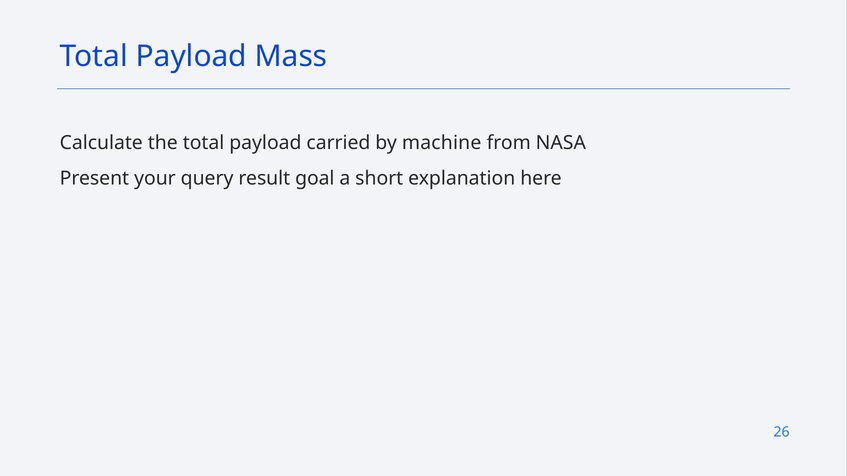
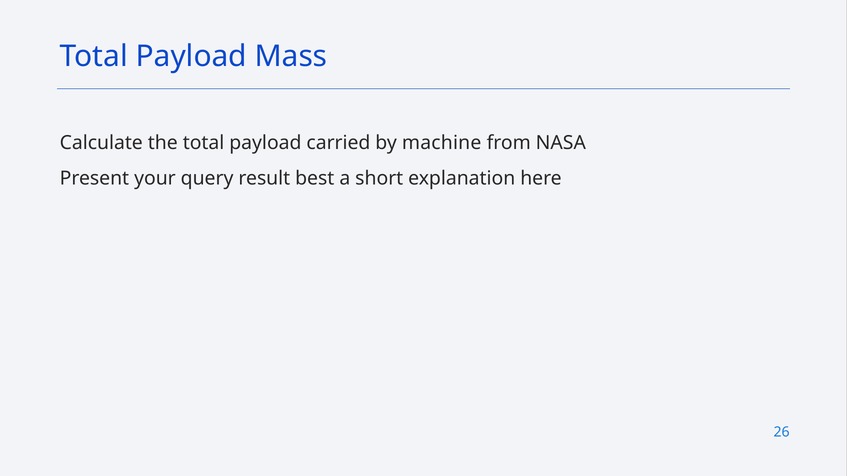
goal: goal -> best (315, 179)
